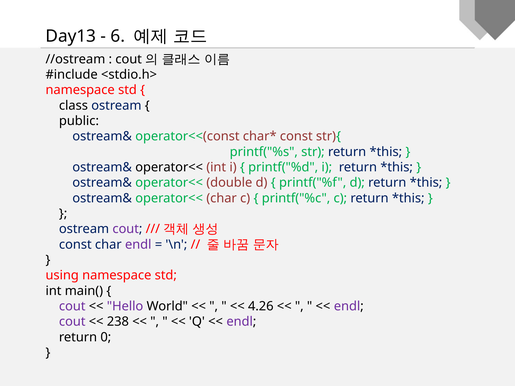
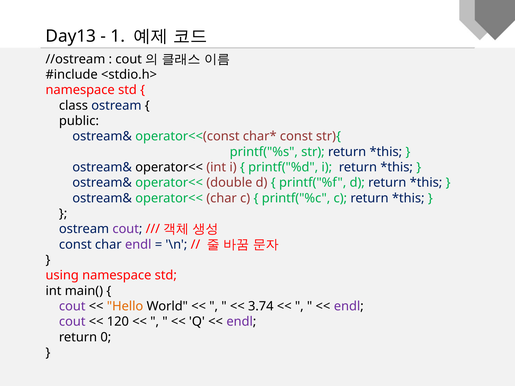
6: 6 -> 1 (118, 36)
Hello colour: purple -> orange (125, 306)
4.26: 4.26 -> 3.74 (261, 306)
238: 238 -> 120 (118, 322)
